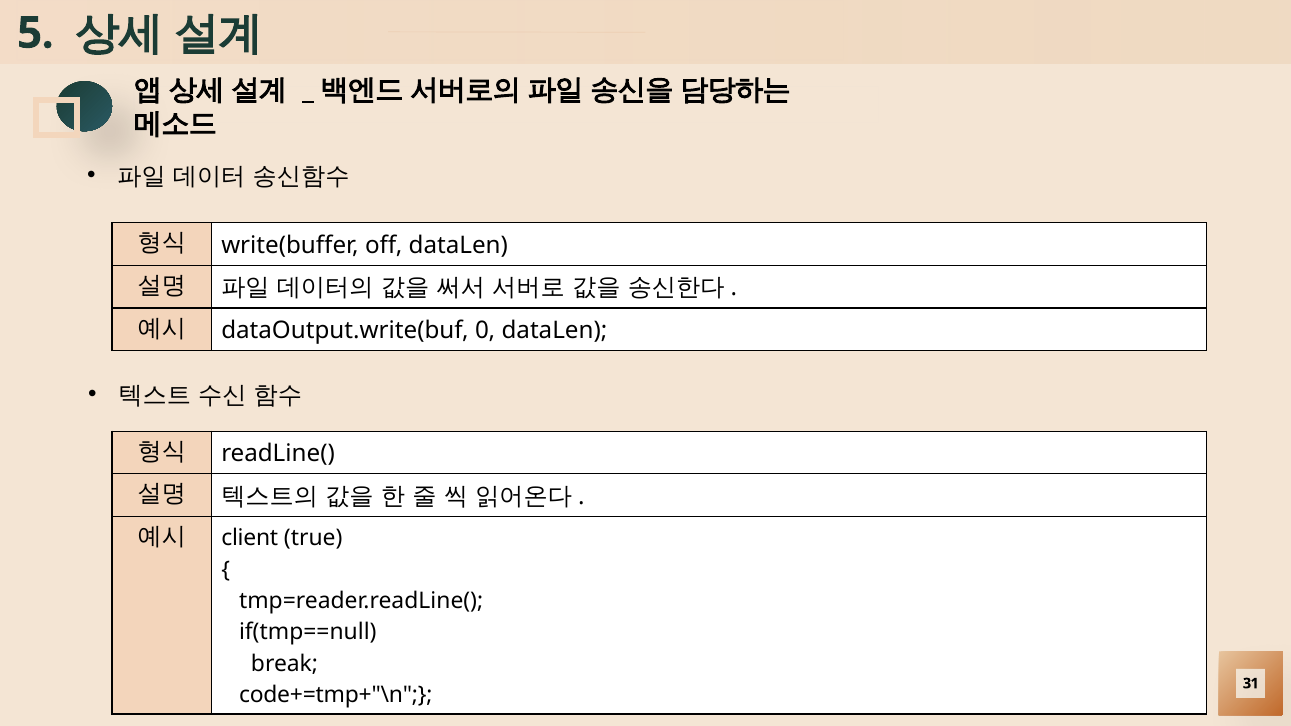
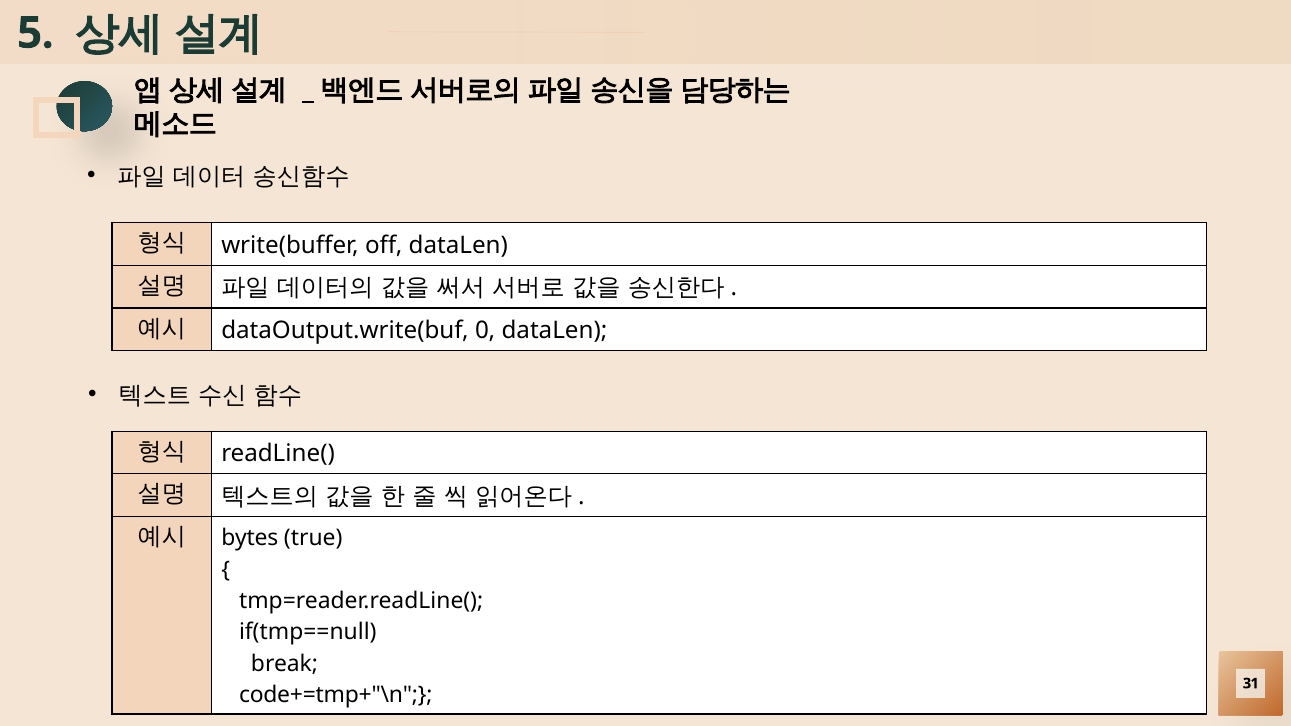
client: client -> bytes (250, 539)
